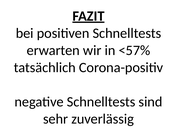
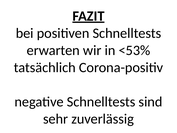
<57%: <57% -> <53% (134, 50)
